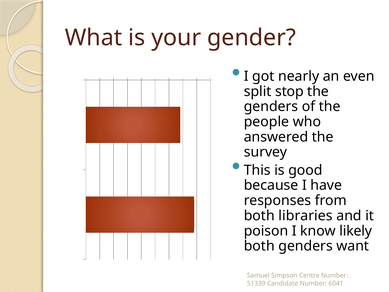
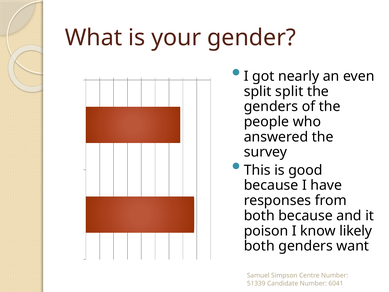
split stop: stop -> split (289, 91)
both libraries: libraries -> because (306, 216)
